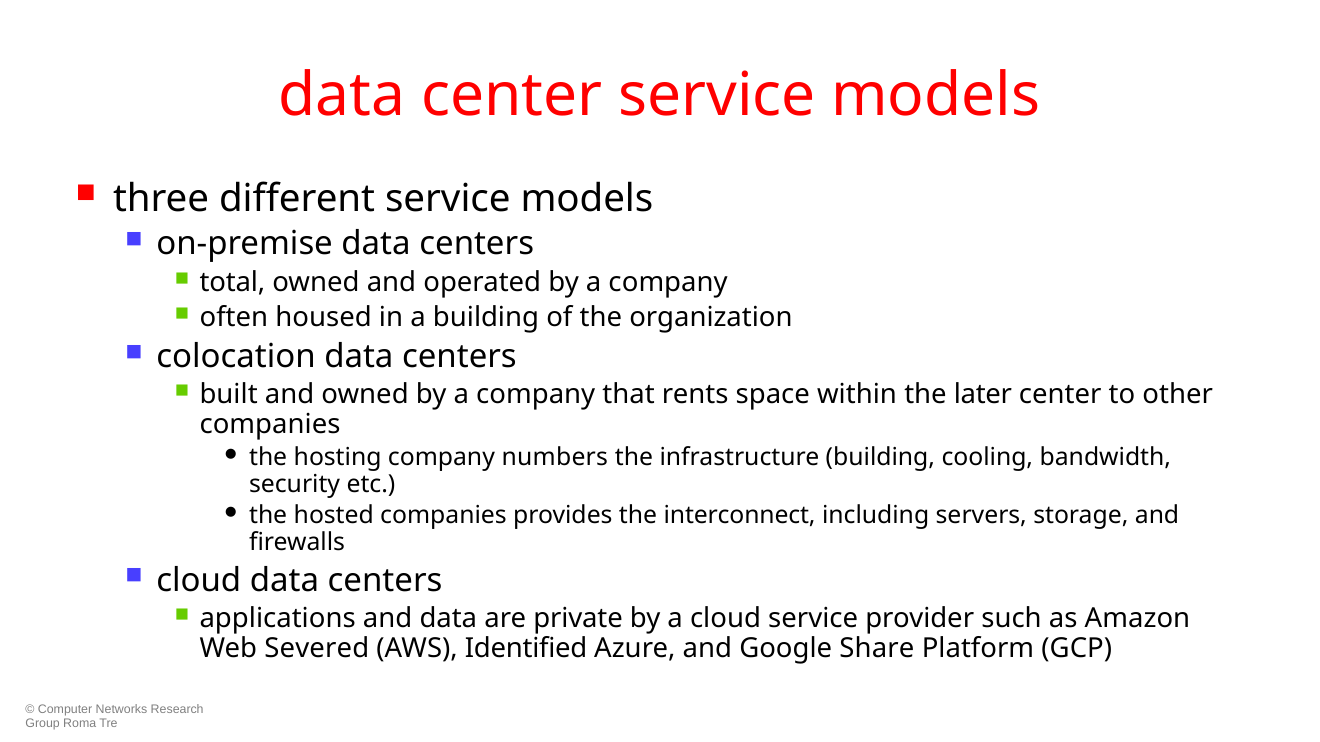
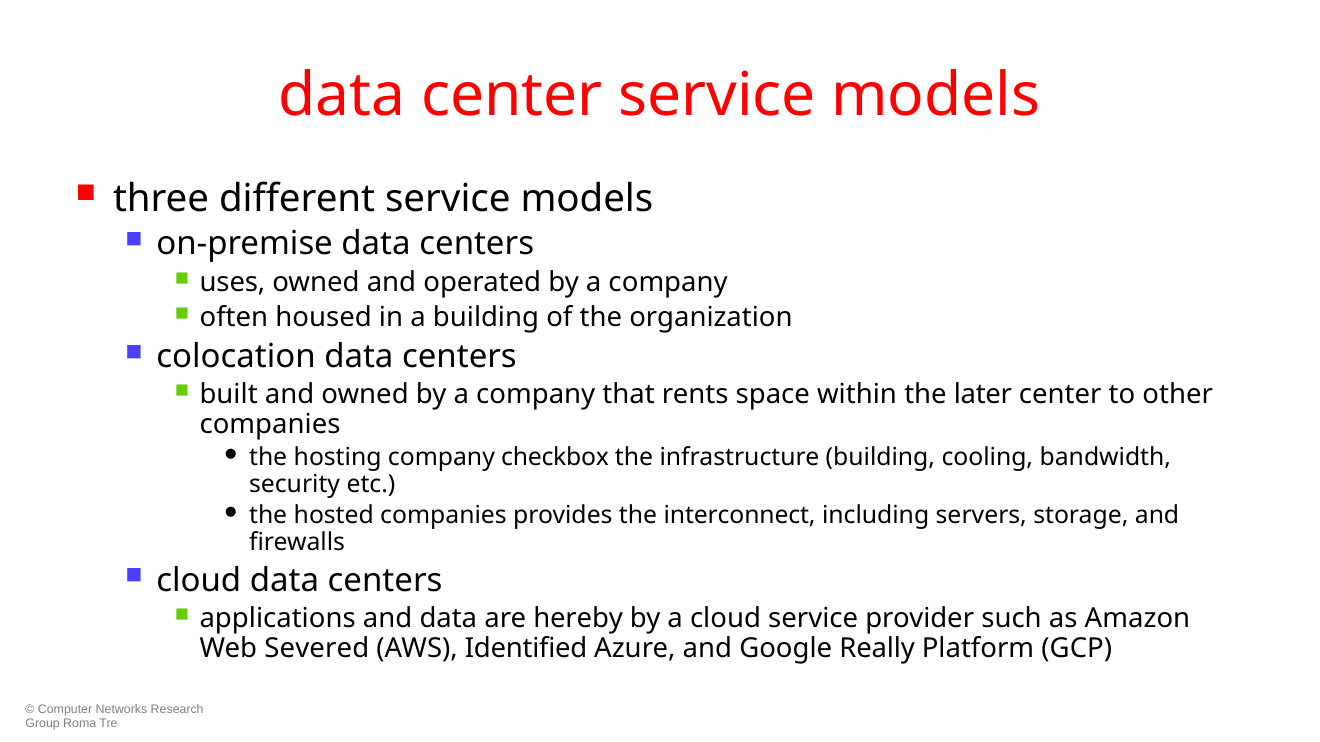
total: total -> uses (232, 282)
numbers: numbers -> checkbox (555, 458)
private: private -> hereby (578, 619)
Share: Share -> Really (877, 648)
